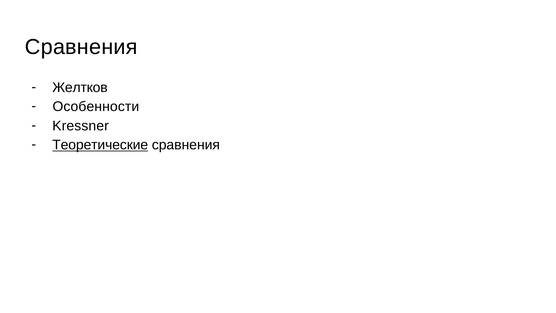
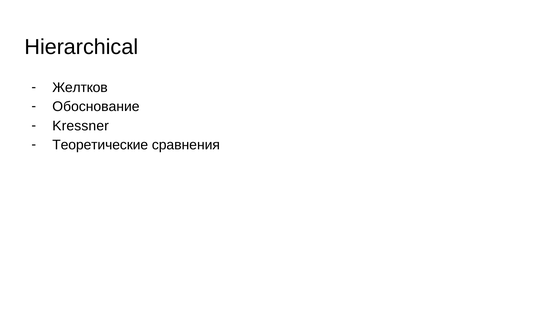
Сравнения: Сравнения -> Hierarchical (81, 47)
Особенности: Особенности -> Обоснование (96, 107)
Теоретические underline: present -> none (100, 145)
